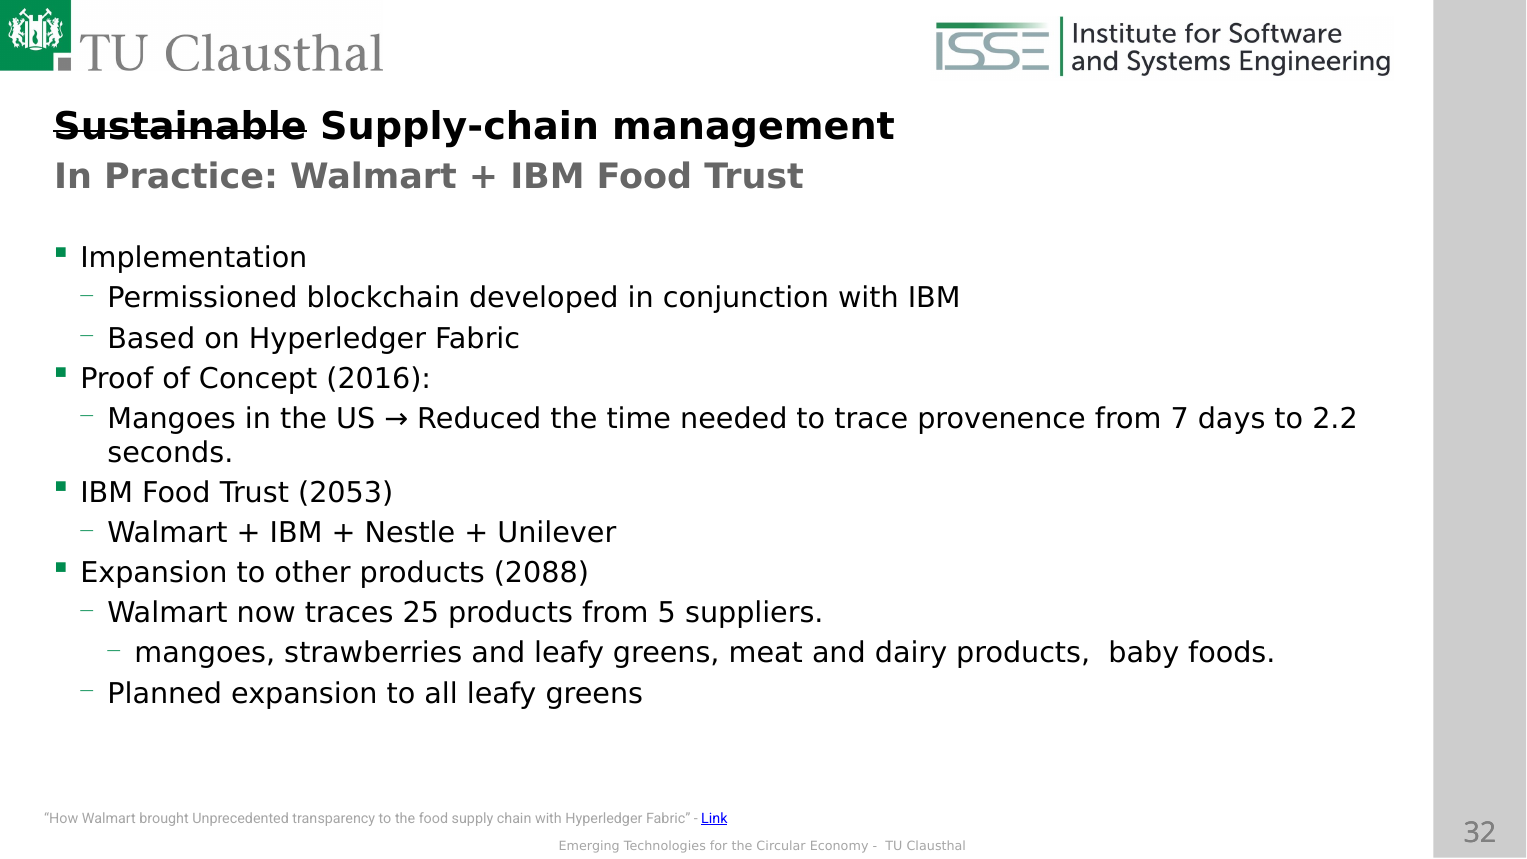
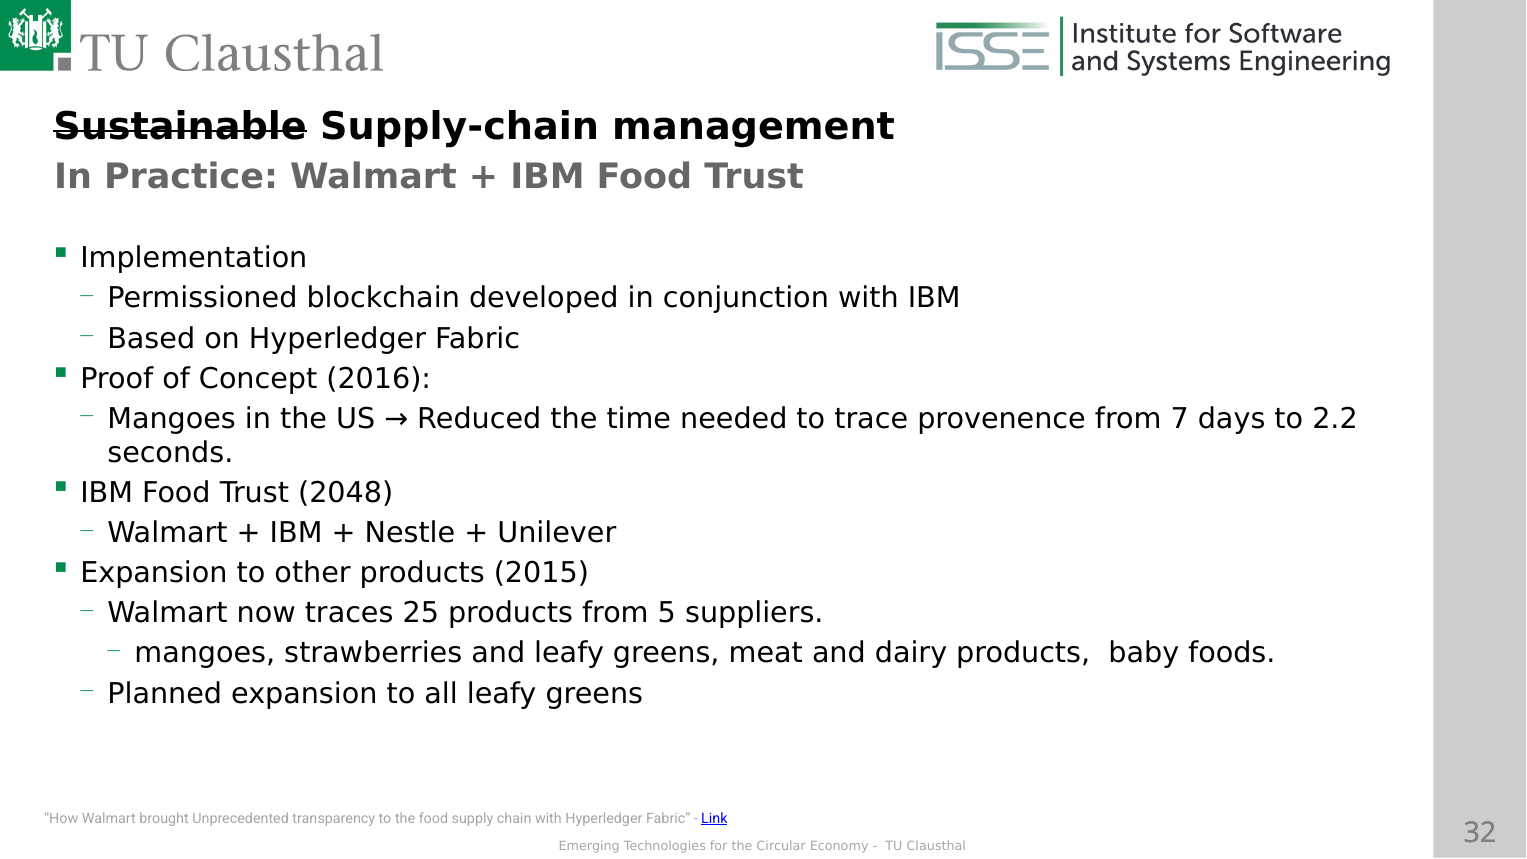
2053: 2053 -> 2048 (346, 493)
2088: 2088 -> 2015 (541, 573)
